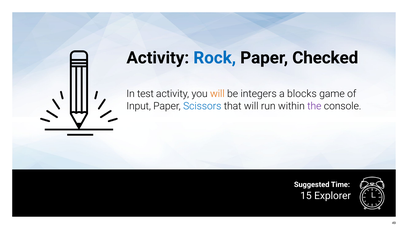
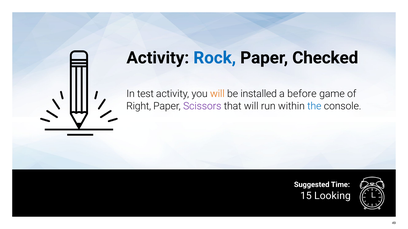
integers: integers -> installed (259, 94)
blocks: blocks -> before (302, 94)
Input: Input -> Right (139, 106)
Scissors colour: blue -> purple (202, 106)
the colour: purple -> blue (314, 106)
Explorer: Explorer -> Looking (332, 196)
